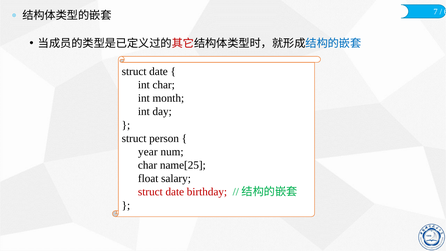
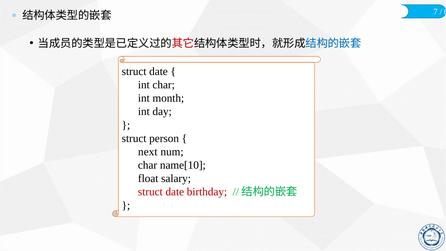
year: year -> next (148, 152)
name[25: name[25 -> name[10 (183, 165)
